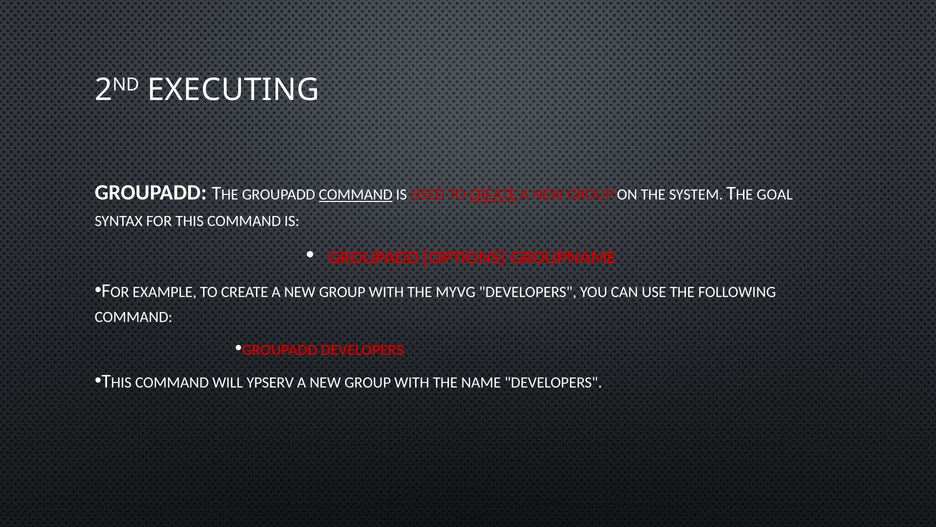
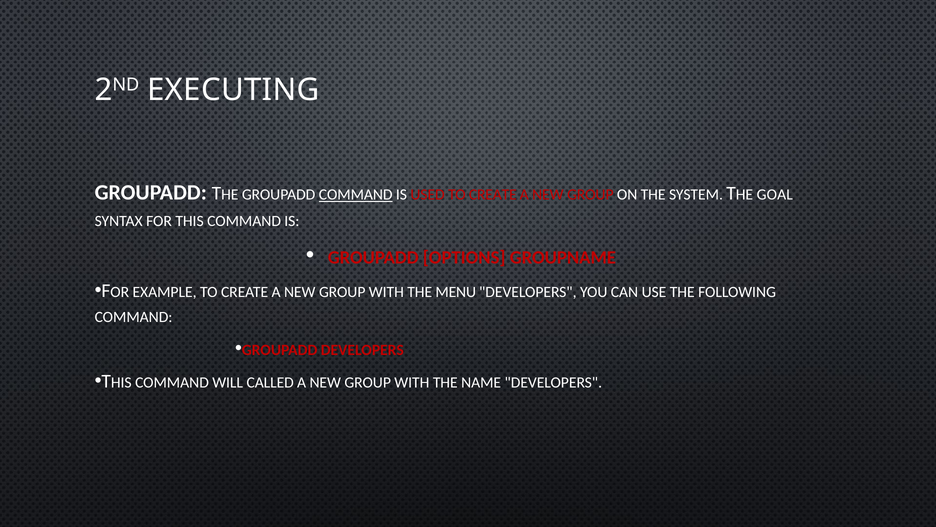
CREATE underline: present -> none (493, 195)
MYVG: MYVG -> MENU (456, 292)
YPSERV: YPSERV -> CALLED (270, 383)
